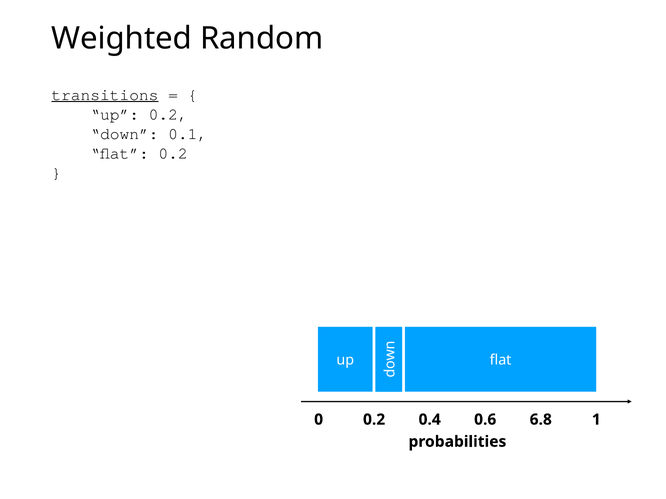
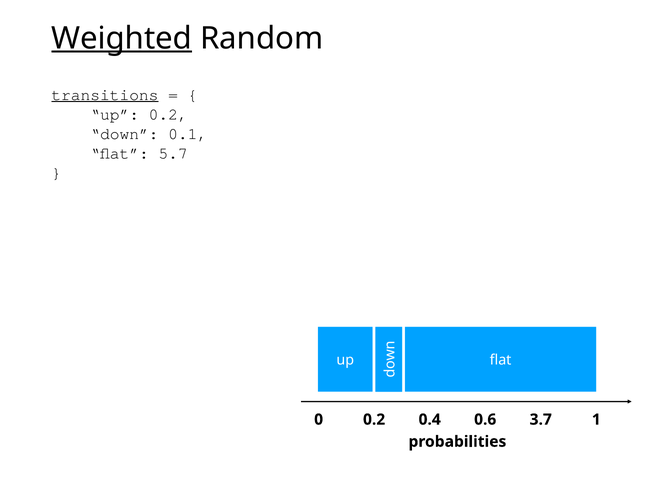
Weighted underline: none -> present (122, 38)
flat 0.2: 0.2 -> 5.7 (173, 153)
6.8: 6.8 -> 3.7 (541, 420)
